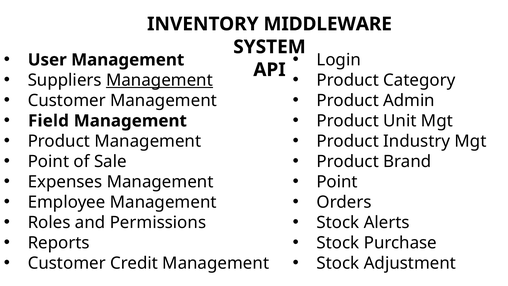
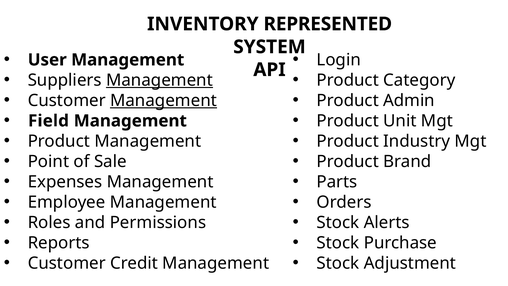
MIDDLEWARE: MIDDLEWARE -> REPRESENTED (328, 24)
Management underline: none -> present (164, 100)
Point: Point -> Parts (337, 182)
